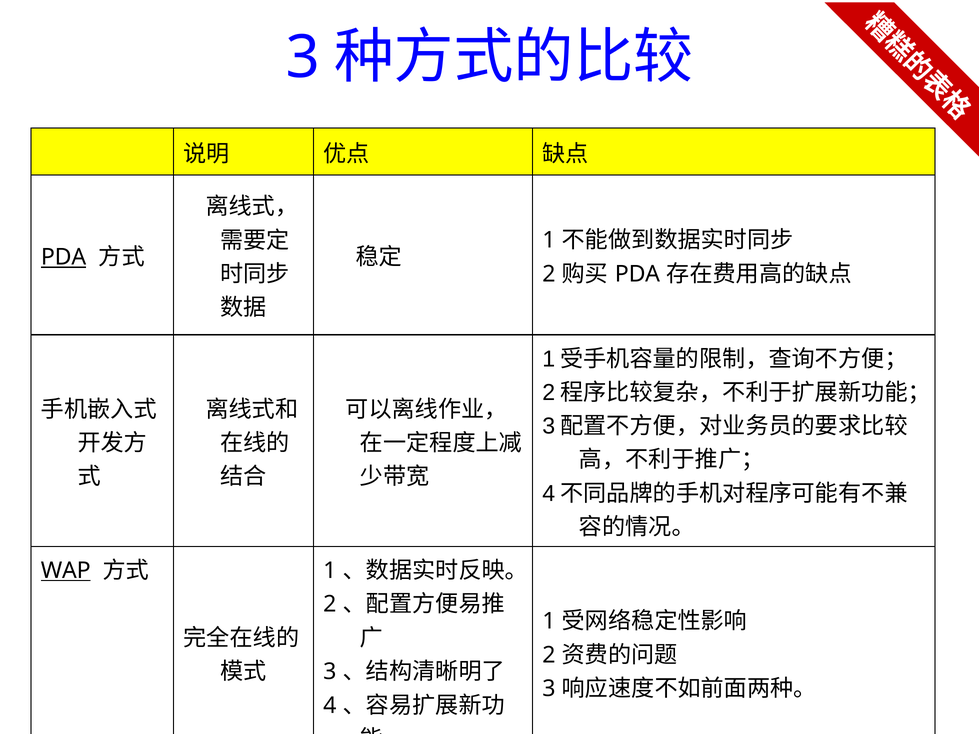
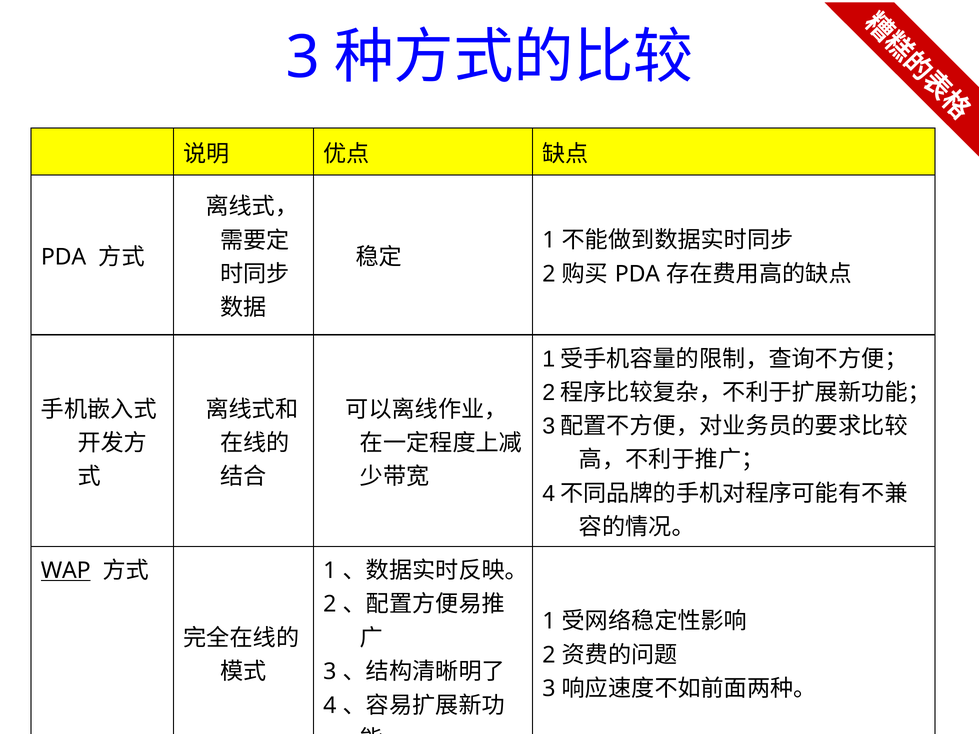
PDA underline: present -> none (64, 257)
